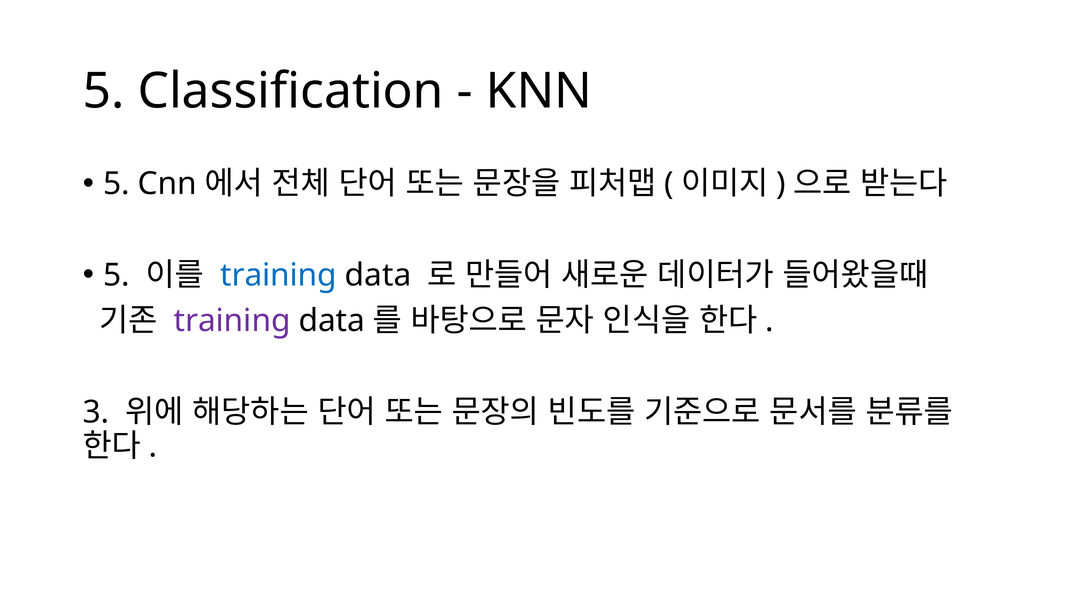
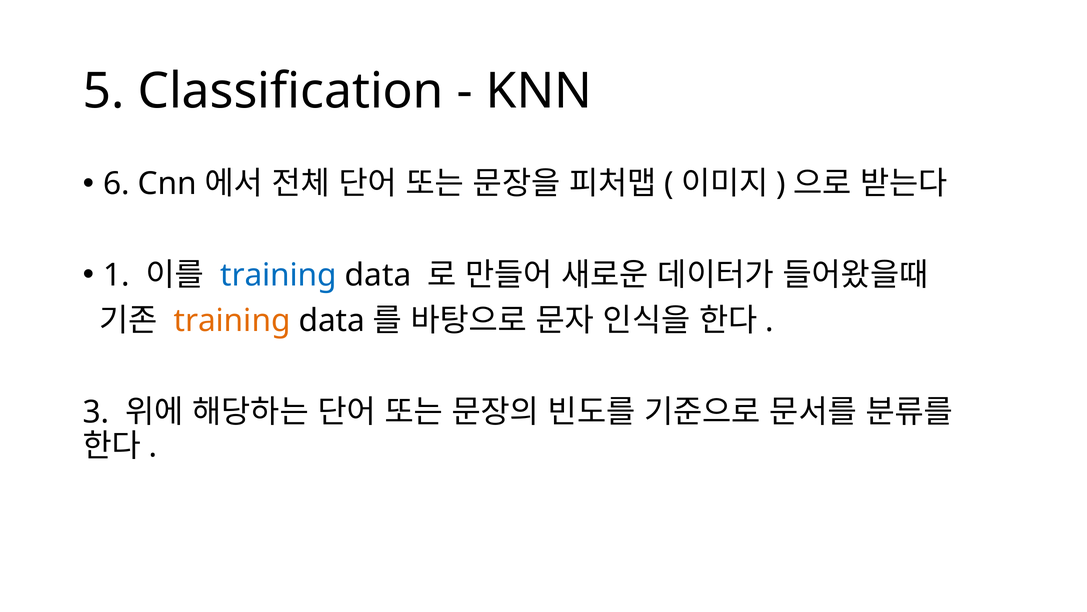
5: 5 -> 6 (117, 184)
5: 5 -> 1 (117, 275)
training colour: purple -> orange (232, 321)
